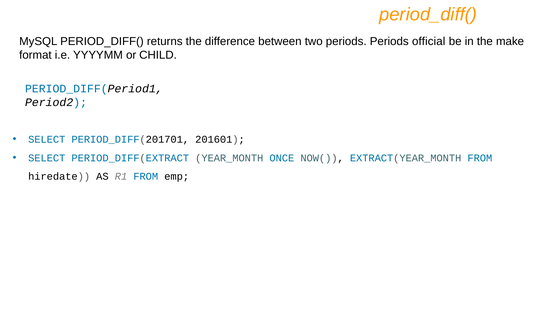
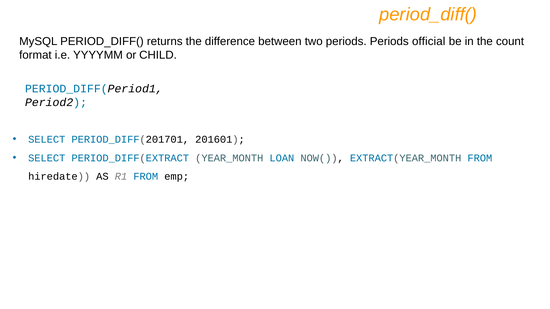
make: make -> count (510, 41)
ONCE: ONCE -> LOAN (282, 158)
